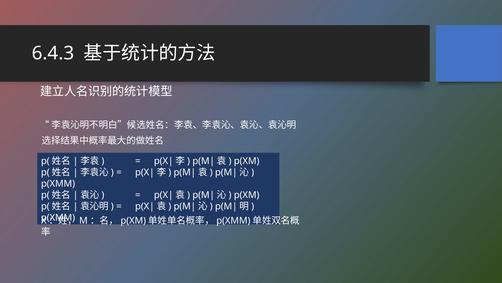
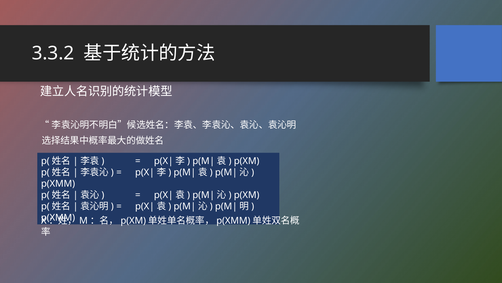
6.4.3: 6.4.3 -> 3.3.2 (53, 53)
